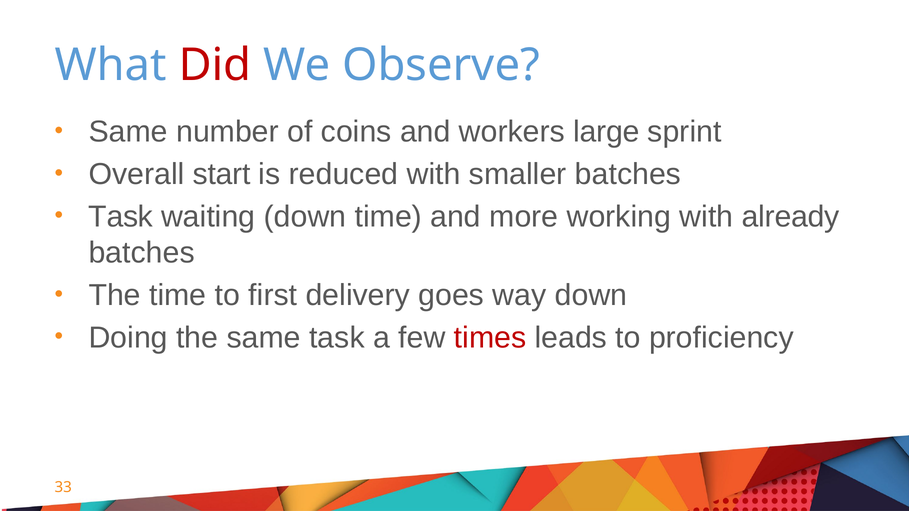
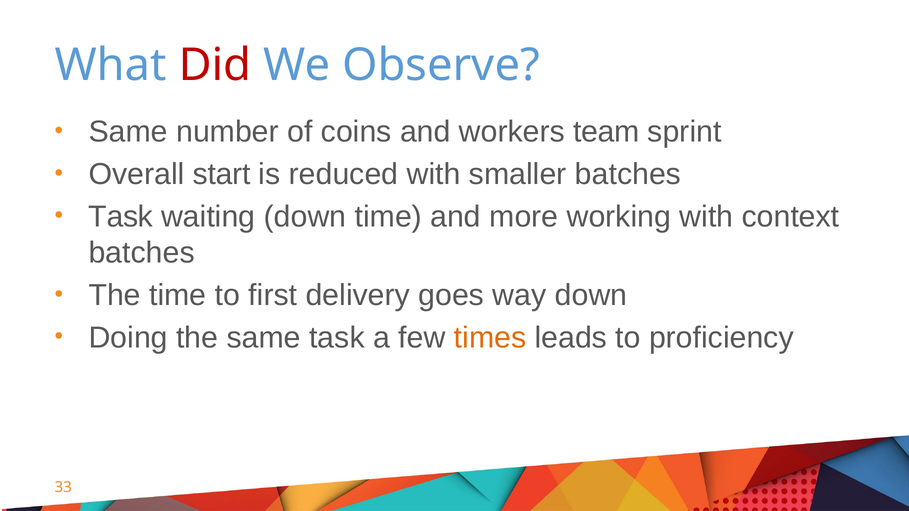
large: large -> team (606, 132)
already: already -> context (790, 217)
times colour: red -> orange (490, 338)
